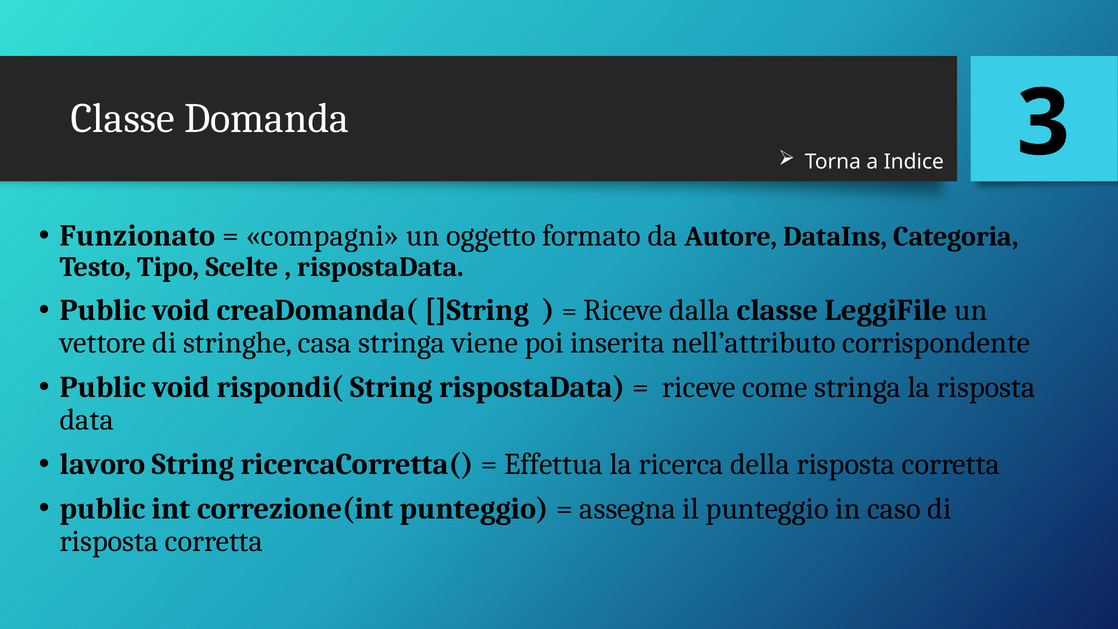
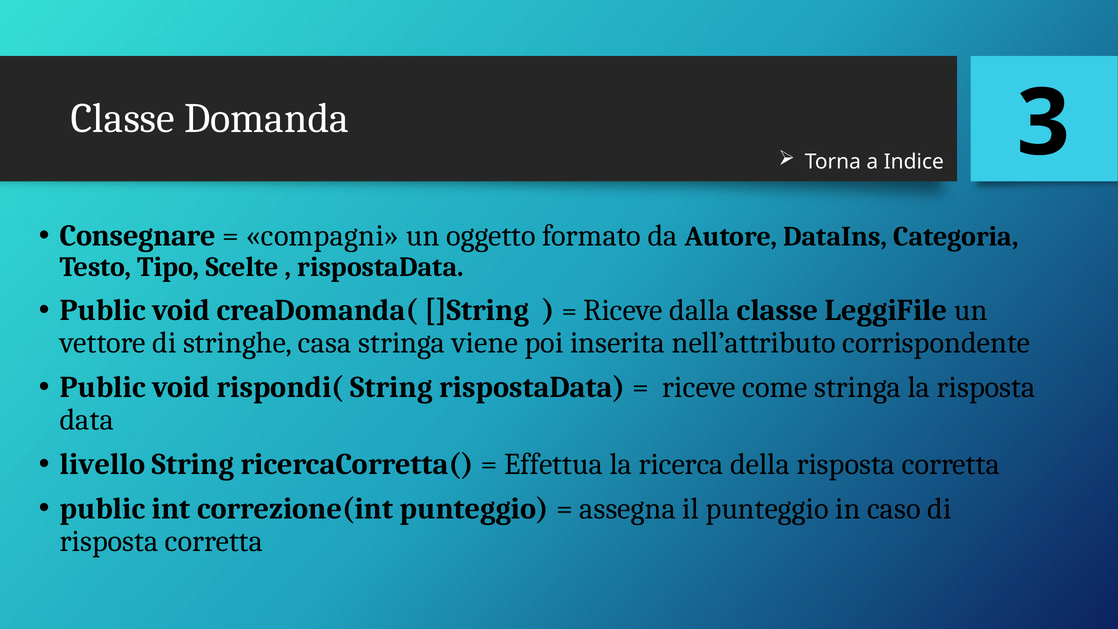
Funzionato: Funzionato -> Consegnare (138, 236)
lavoro: lavoro -> livello (102, 464)
